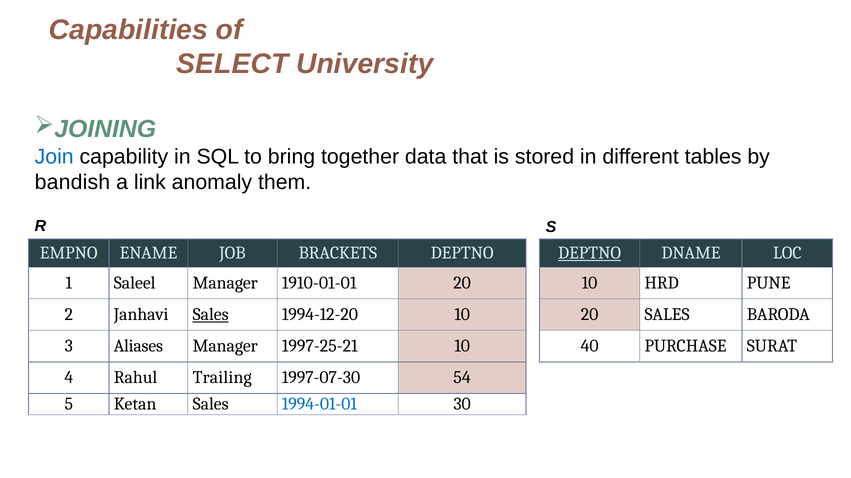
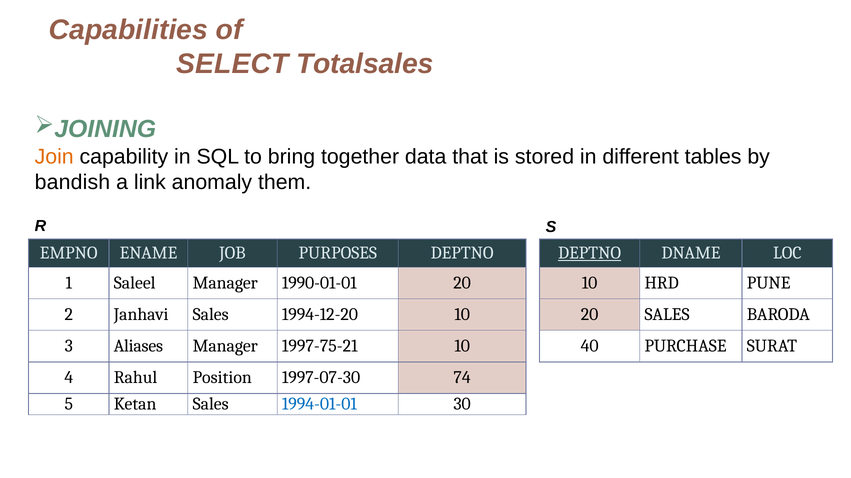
University: University -> Totalsales (365, 64)
Join colour: blue -> orange (54, 157)
BRACKETS: BRACKETS -> PURPOSES (338, 253)
1910-01-01: 1910-01-01 -> 1990-01-01 (319, 283)
Sales underline: present -> none (211, 315)
1997-25-21: 1997-25-21 -> 1997-75-21 (320, 346)
Trailing: Trailing -> Position (222, 378)
54: 54 -> 74 (462, 378)
